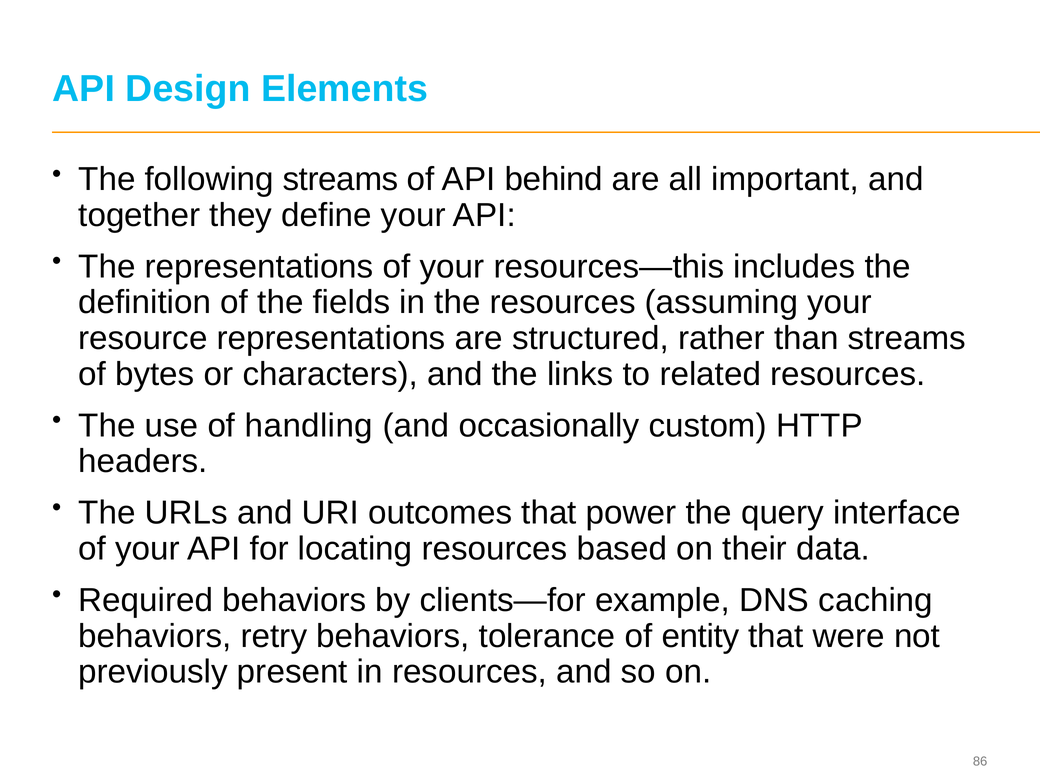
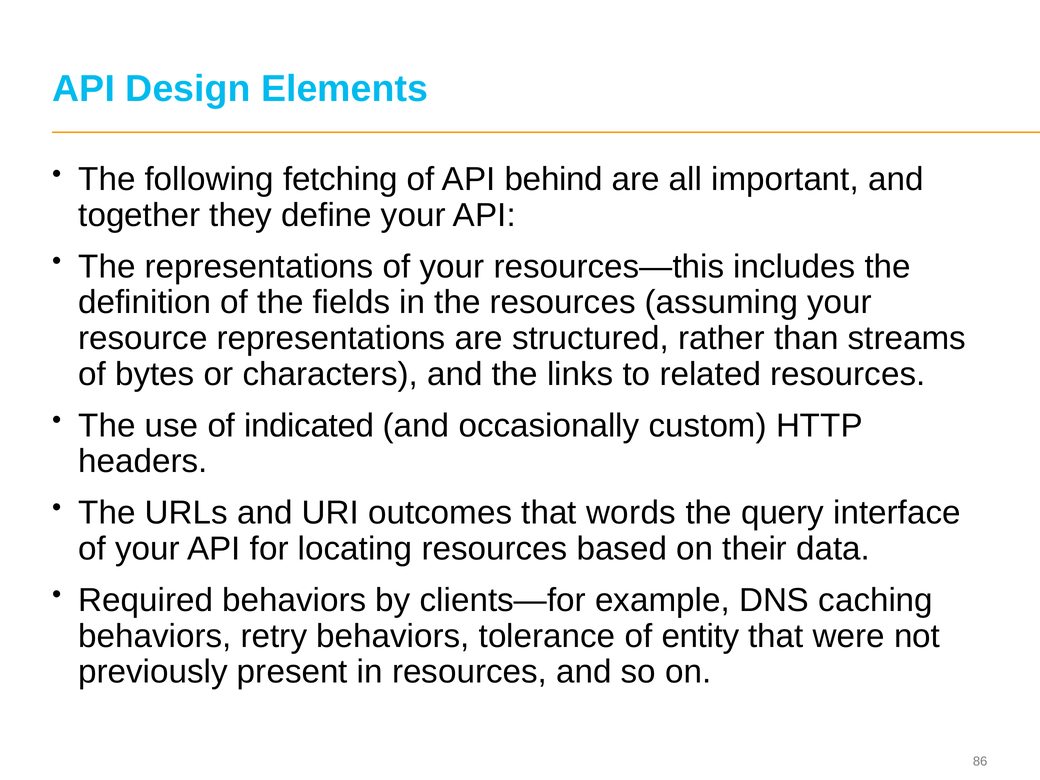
following streams: streams -> fetching (340, 179)
handling: handling -> indicated (309, 426)
power: power -> words (631, 513)
